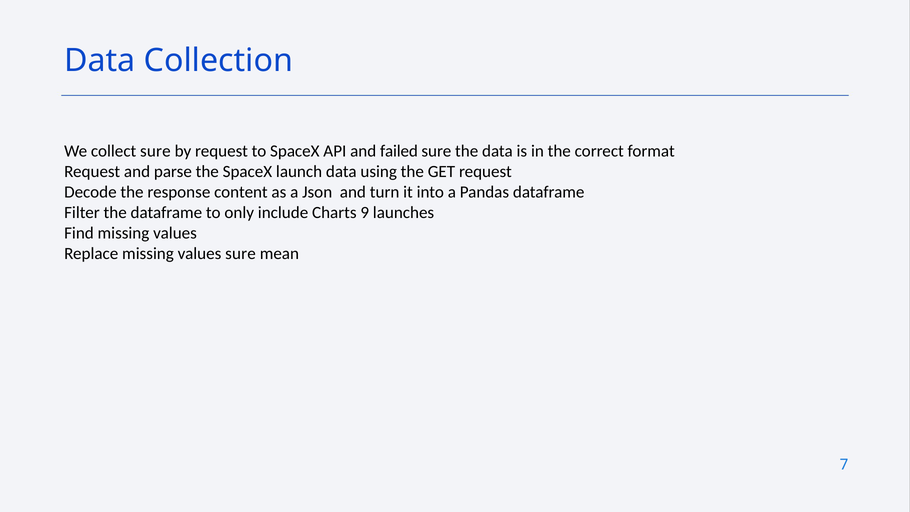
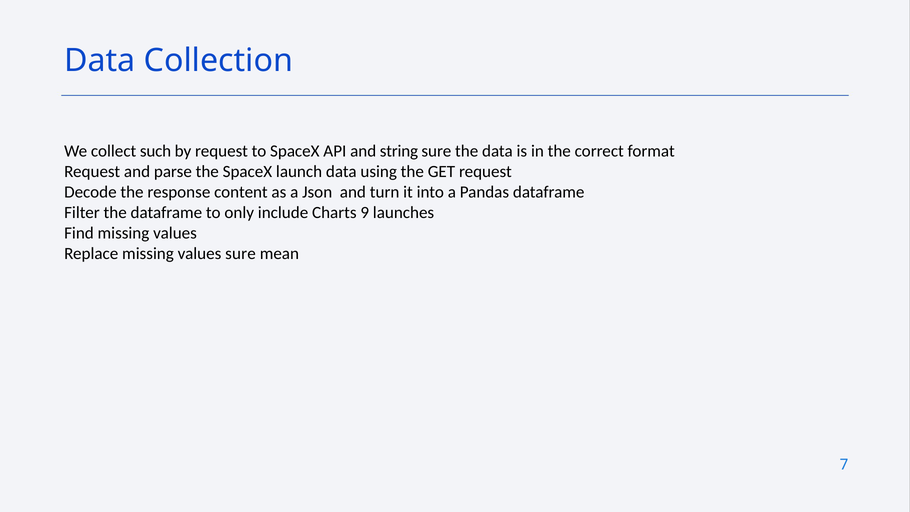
collect sure: sure -> such (156, 151)
failed: failed -> string (399, 151)
